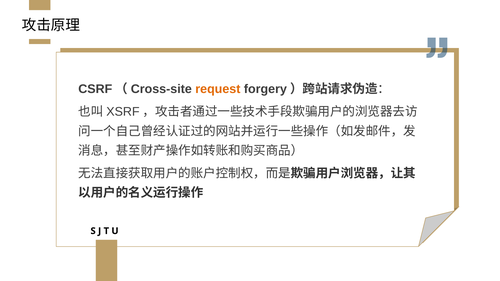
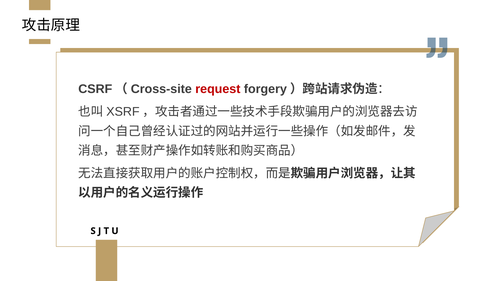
request colour: orange -> red (218, 89)
